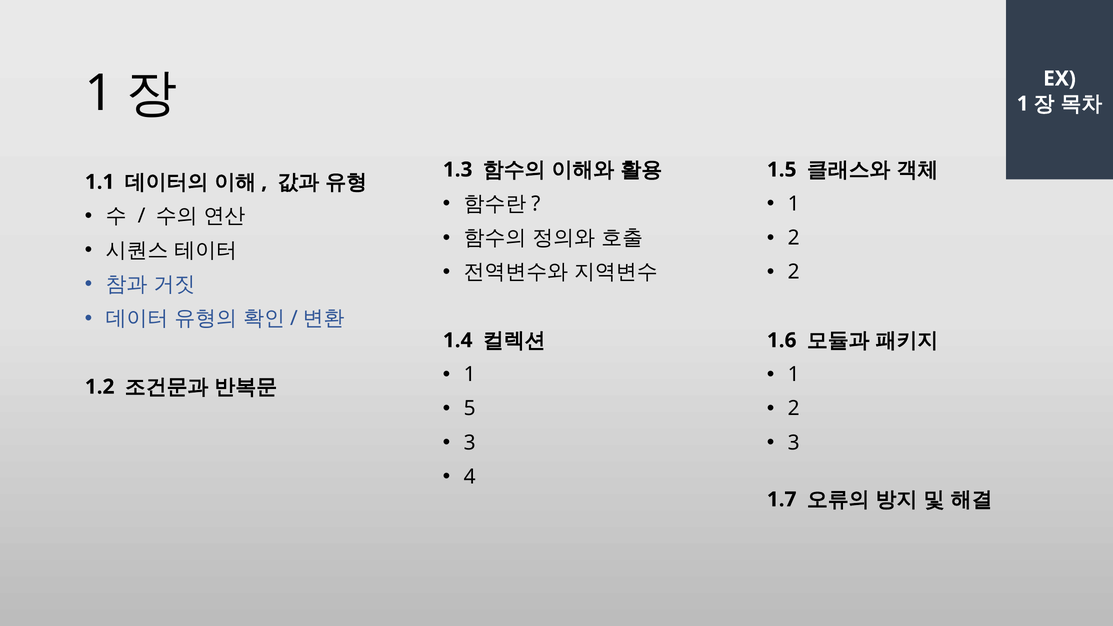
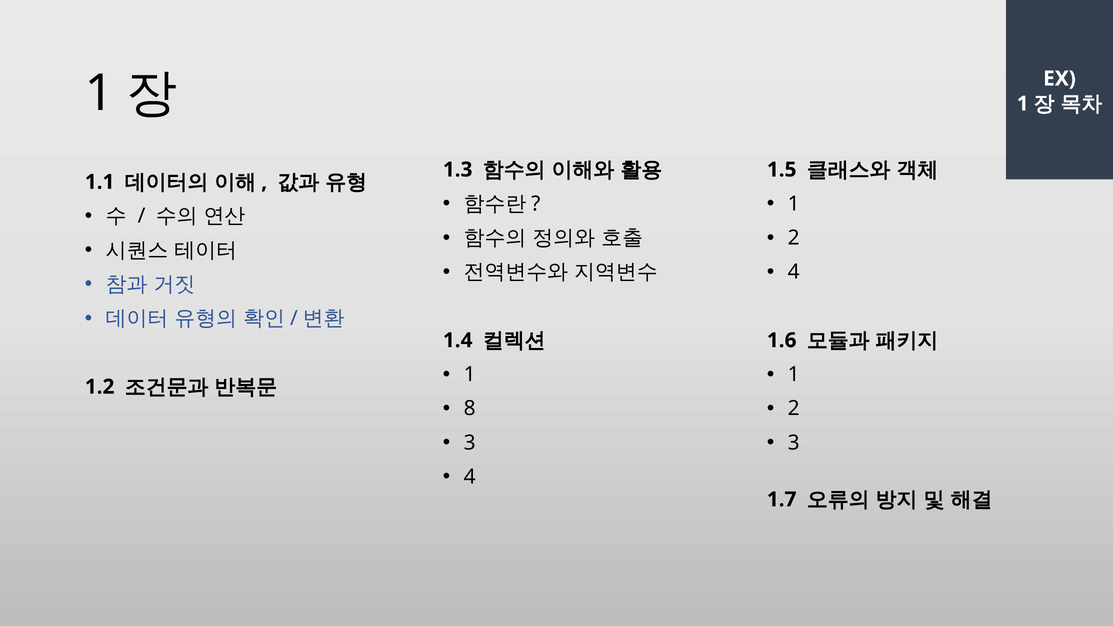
2: 2 -> 4 (794, 272)
5: 5 -> 8 (470, 409)
